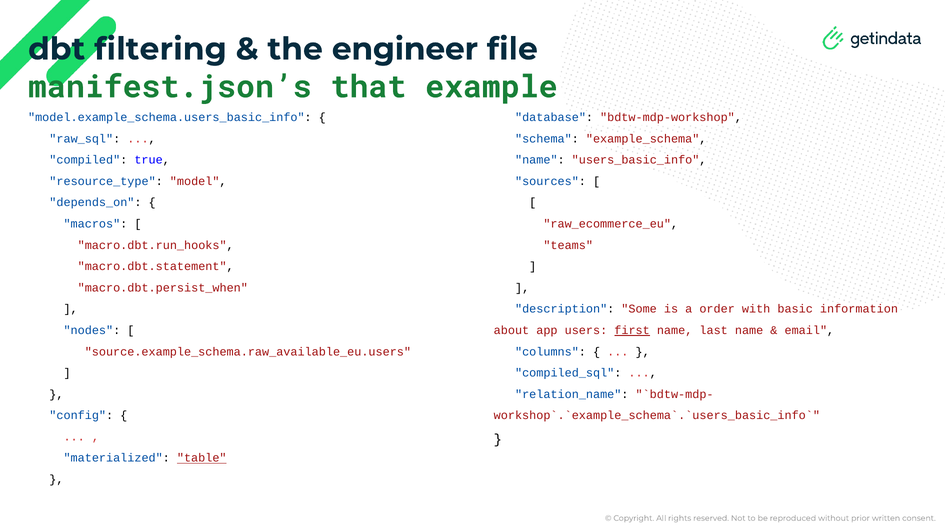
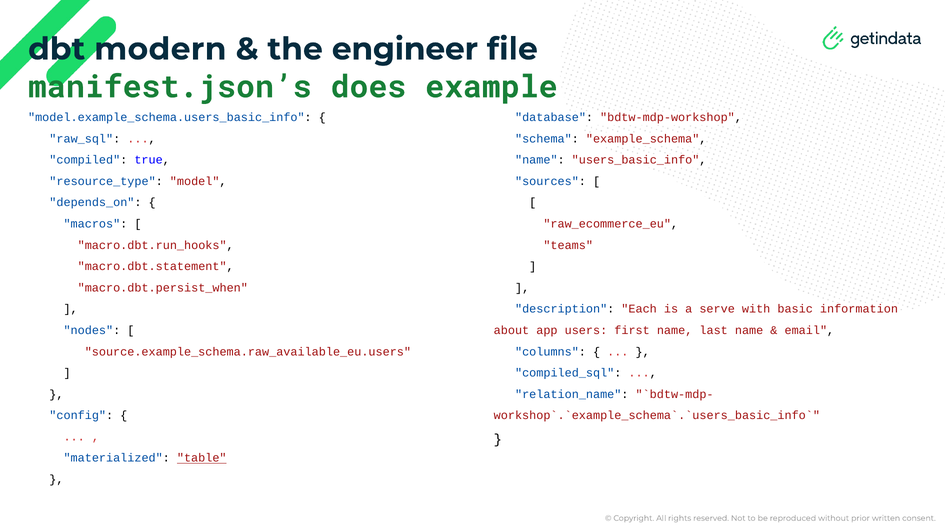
filtering: filtering -> modern (160, 49)
that: that -> does (368, 87)
Some: Some -> Each (639, 309)
order: order -> serve (717, 309)
first underline: present -> none (632, 331)
